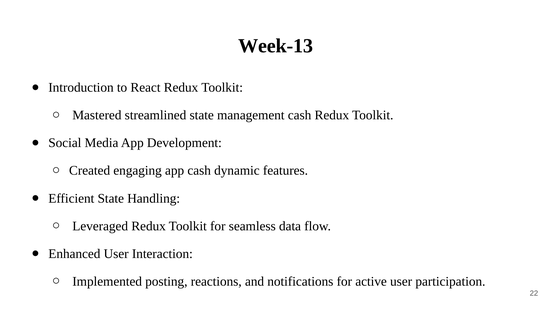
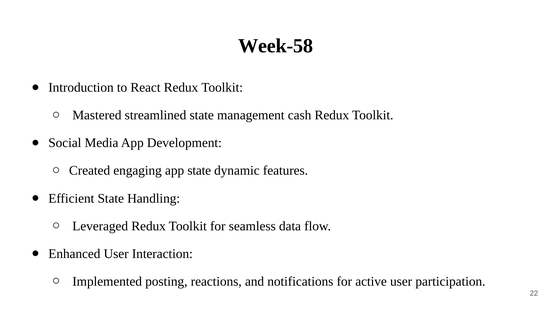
Week-13: Week-13 -> Week-58 (276, 46)
app cash: cash -> state (199, 171)
